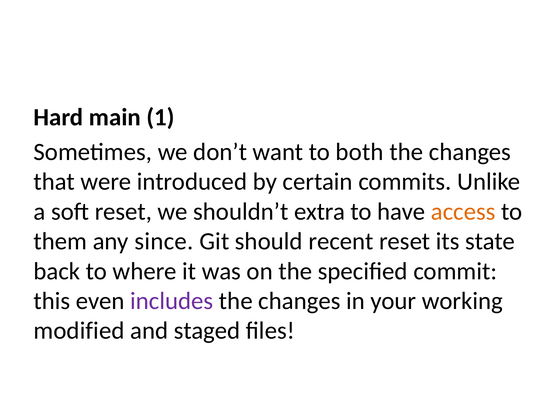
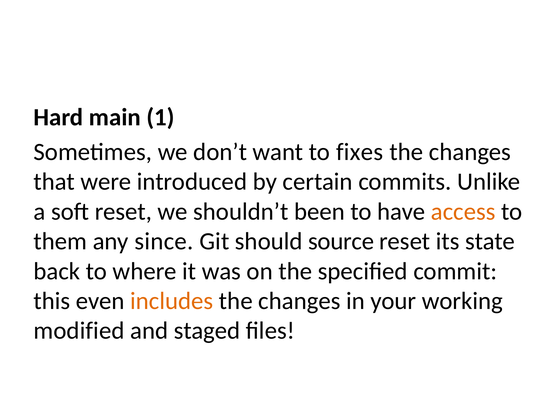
both: both -> fixes (360, 152)
extra: extra -> been (319, 212)
recent: recent -> source (341, 242)
includes colour: purple -> orange (172, 301)
